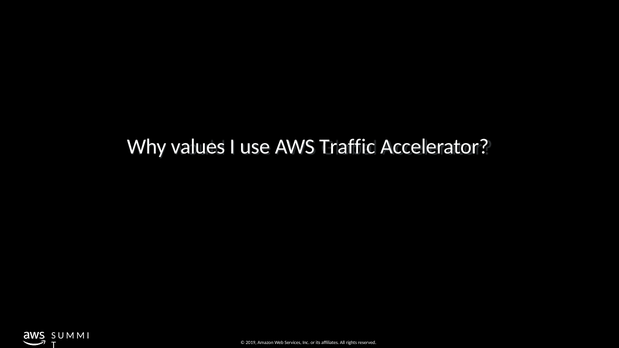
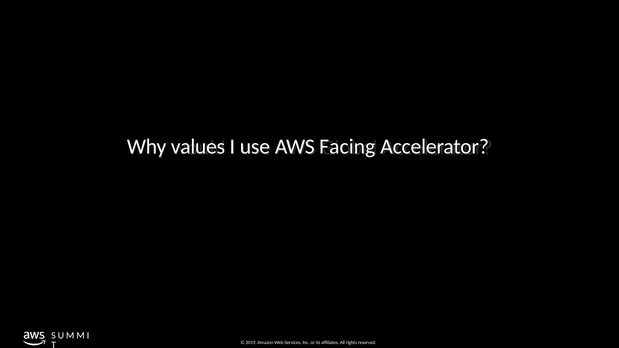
Traffic: Traffic -> Facing (347, 147)
